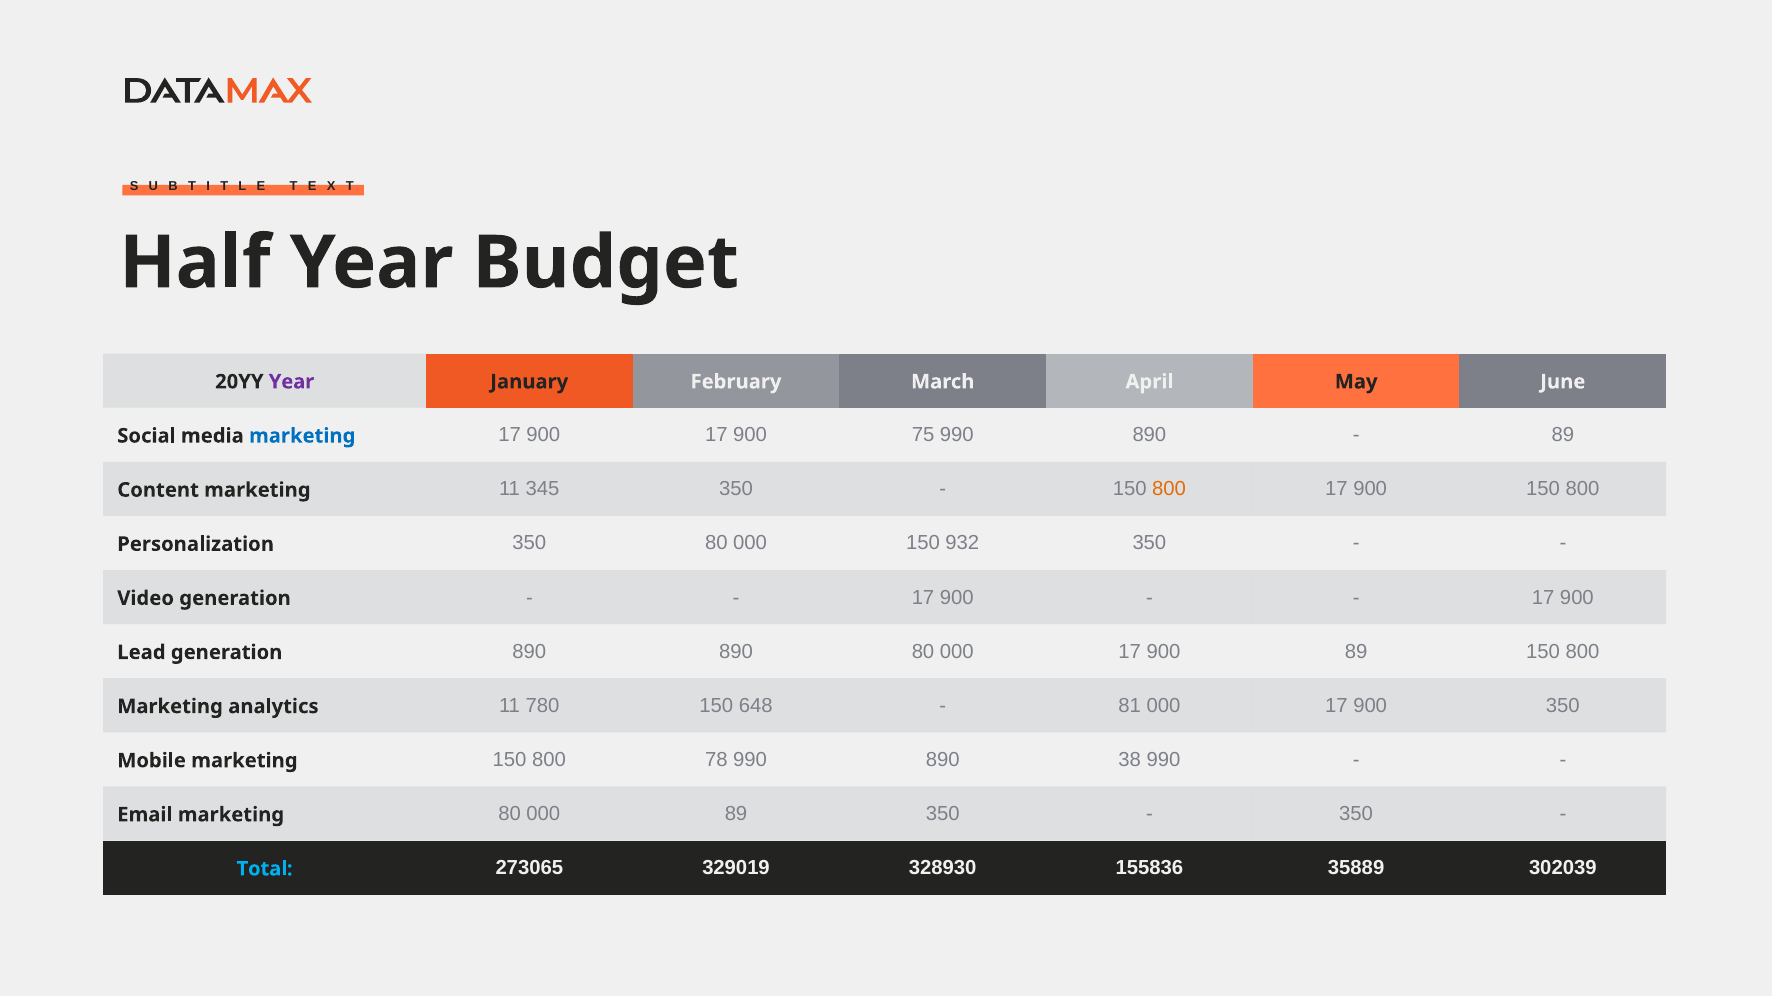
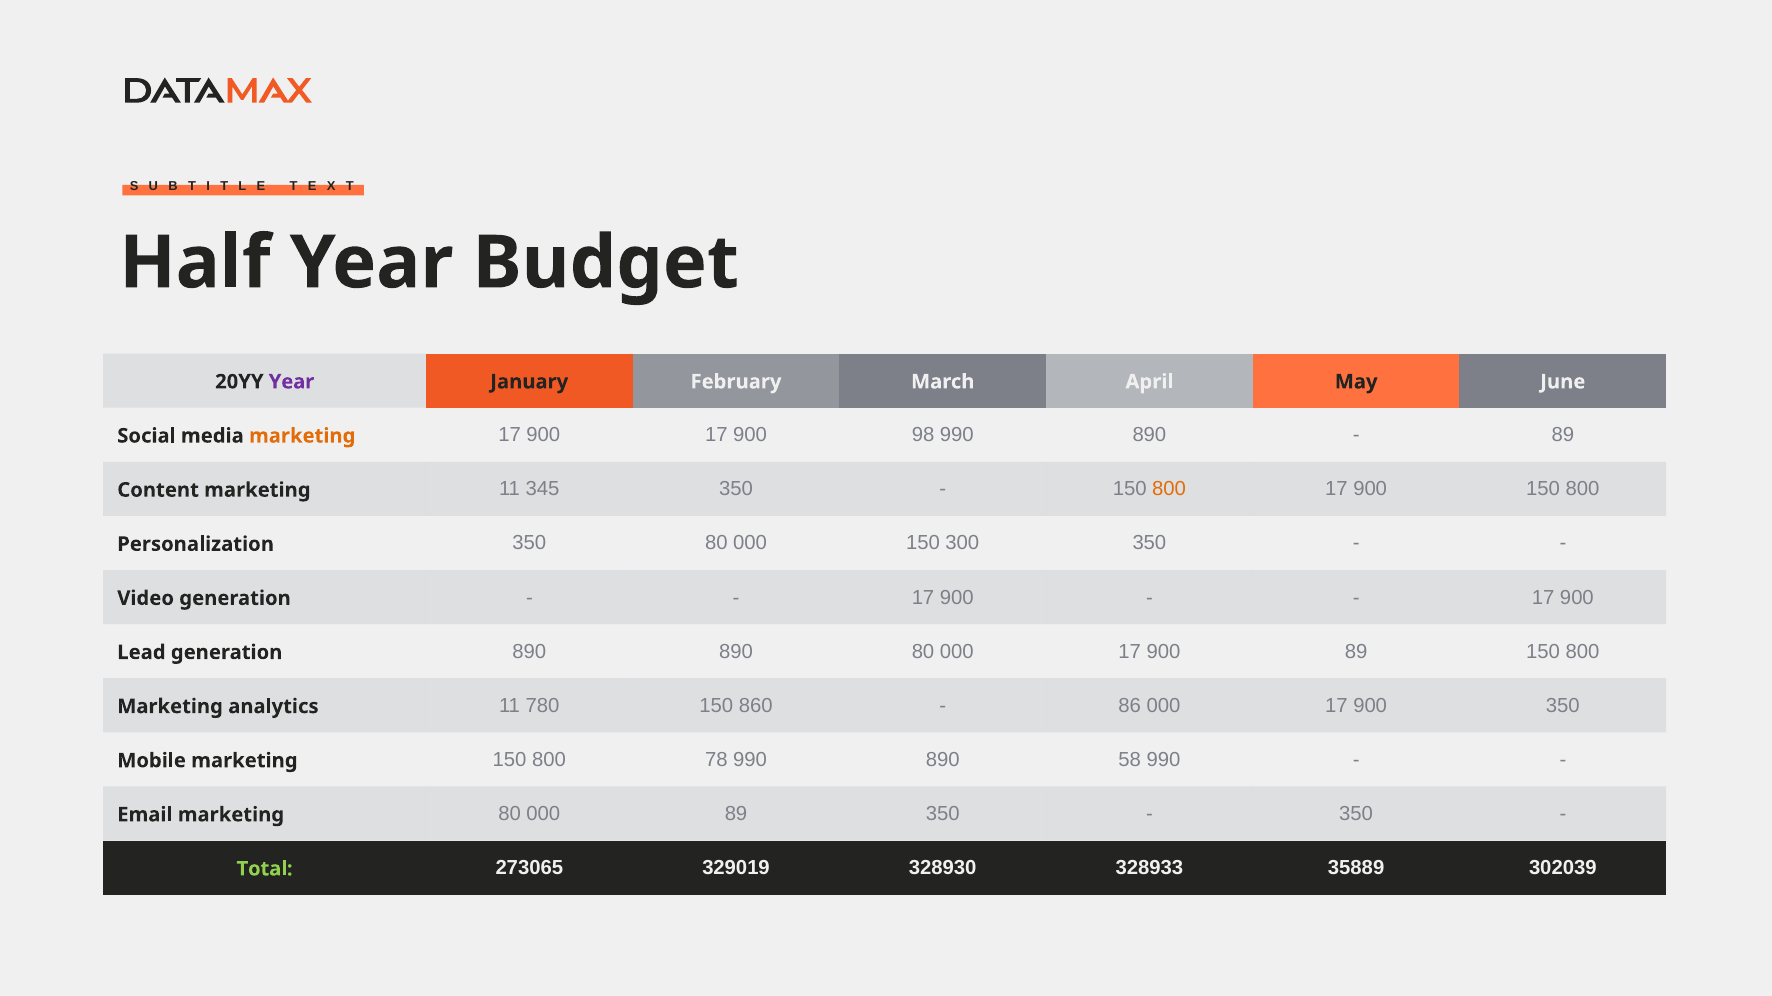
marketing colour: blue -> orange (302, 436)
75: 75 -> 98 (923, 435)
932: 932 -> 300 (962, 544)
648: 648 -> 860 (756, 706)
81: 81 -> 86 (1130, 706)
38: 38 -> 58 (1130, 760)
Total colour: light blue -> light green (265, 869)
155836: 155836 -> 328933 (1149, 869)
